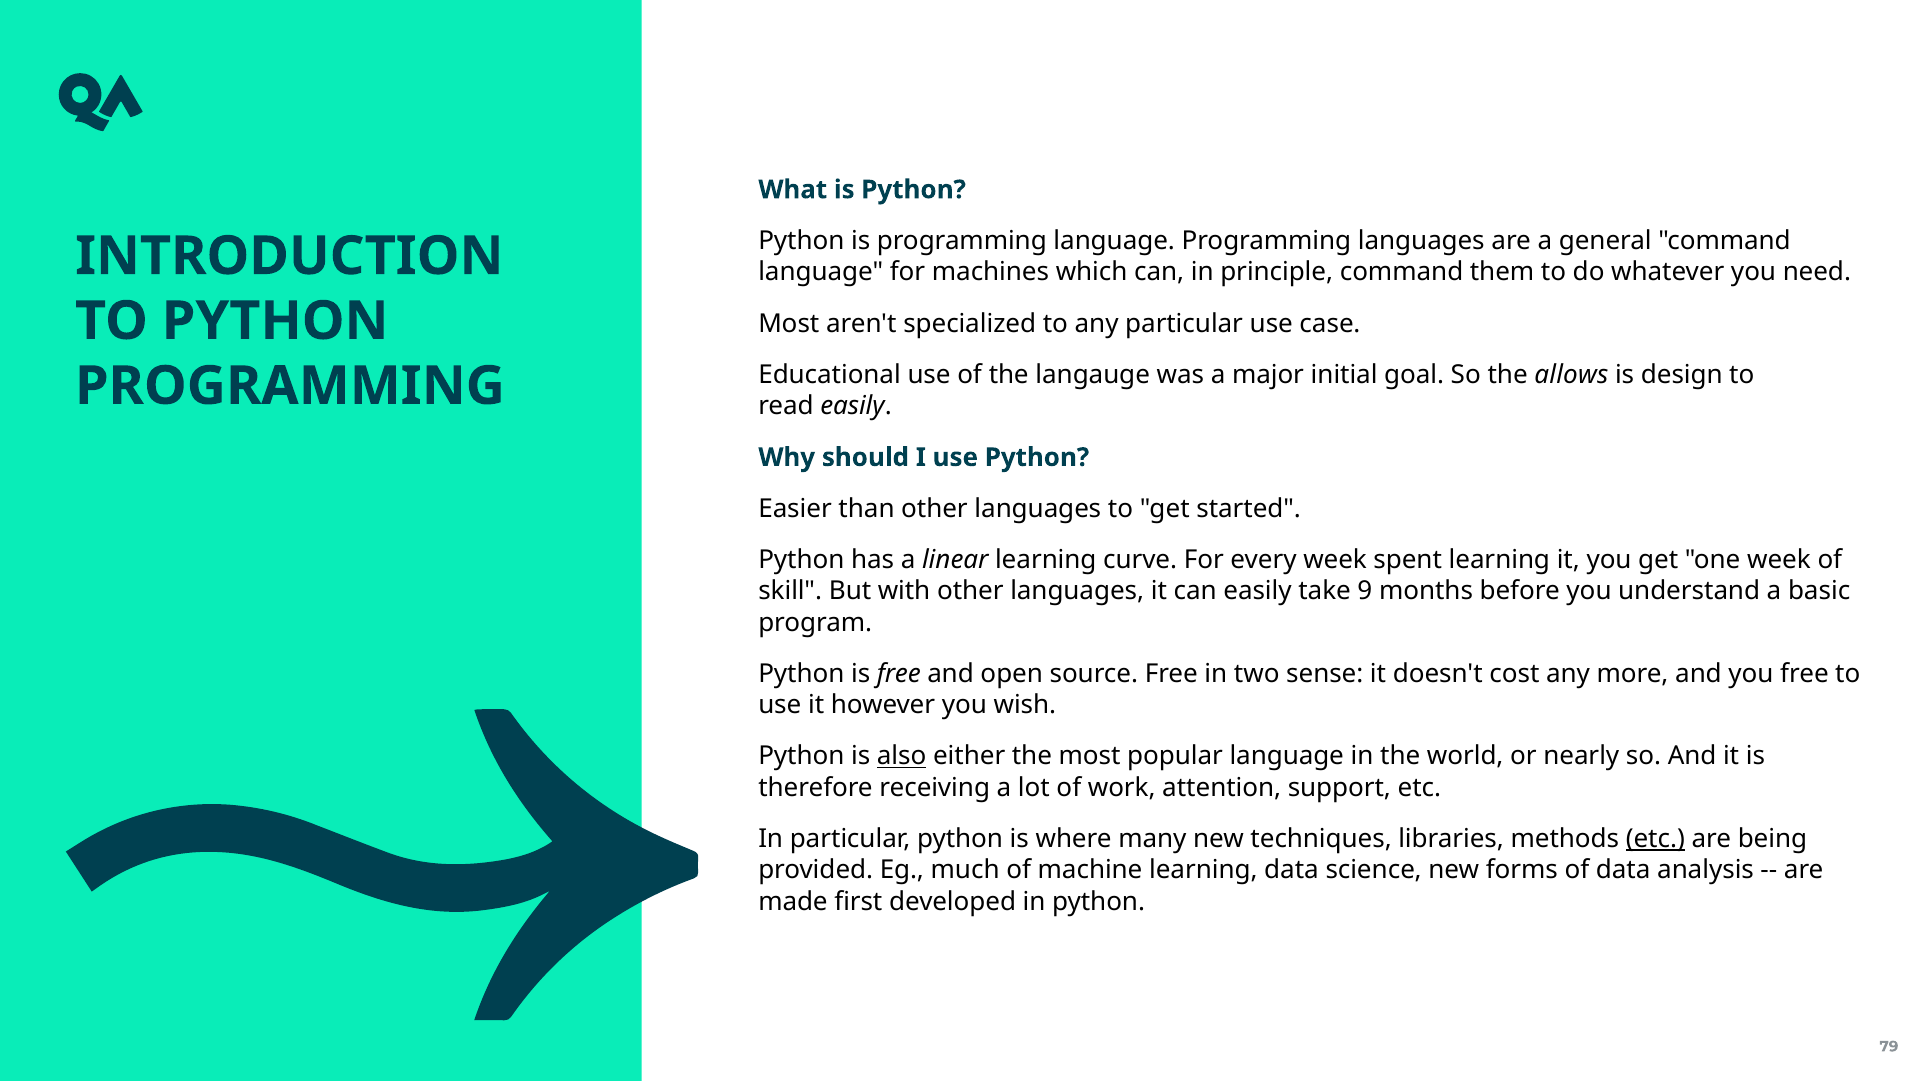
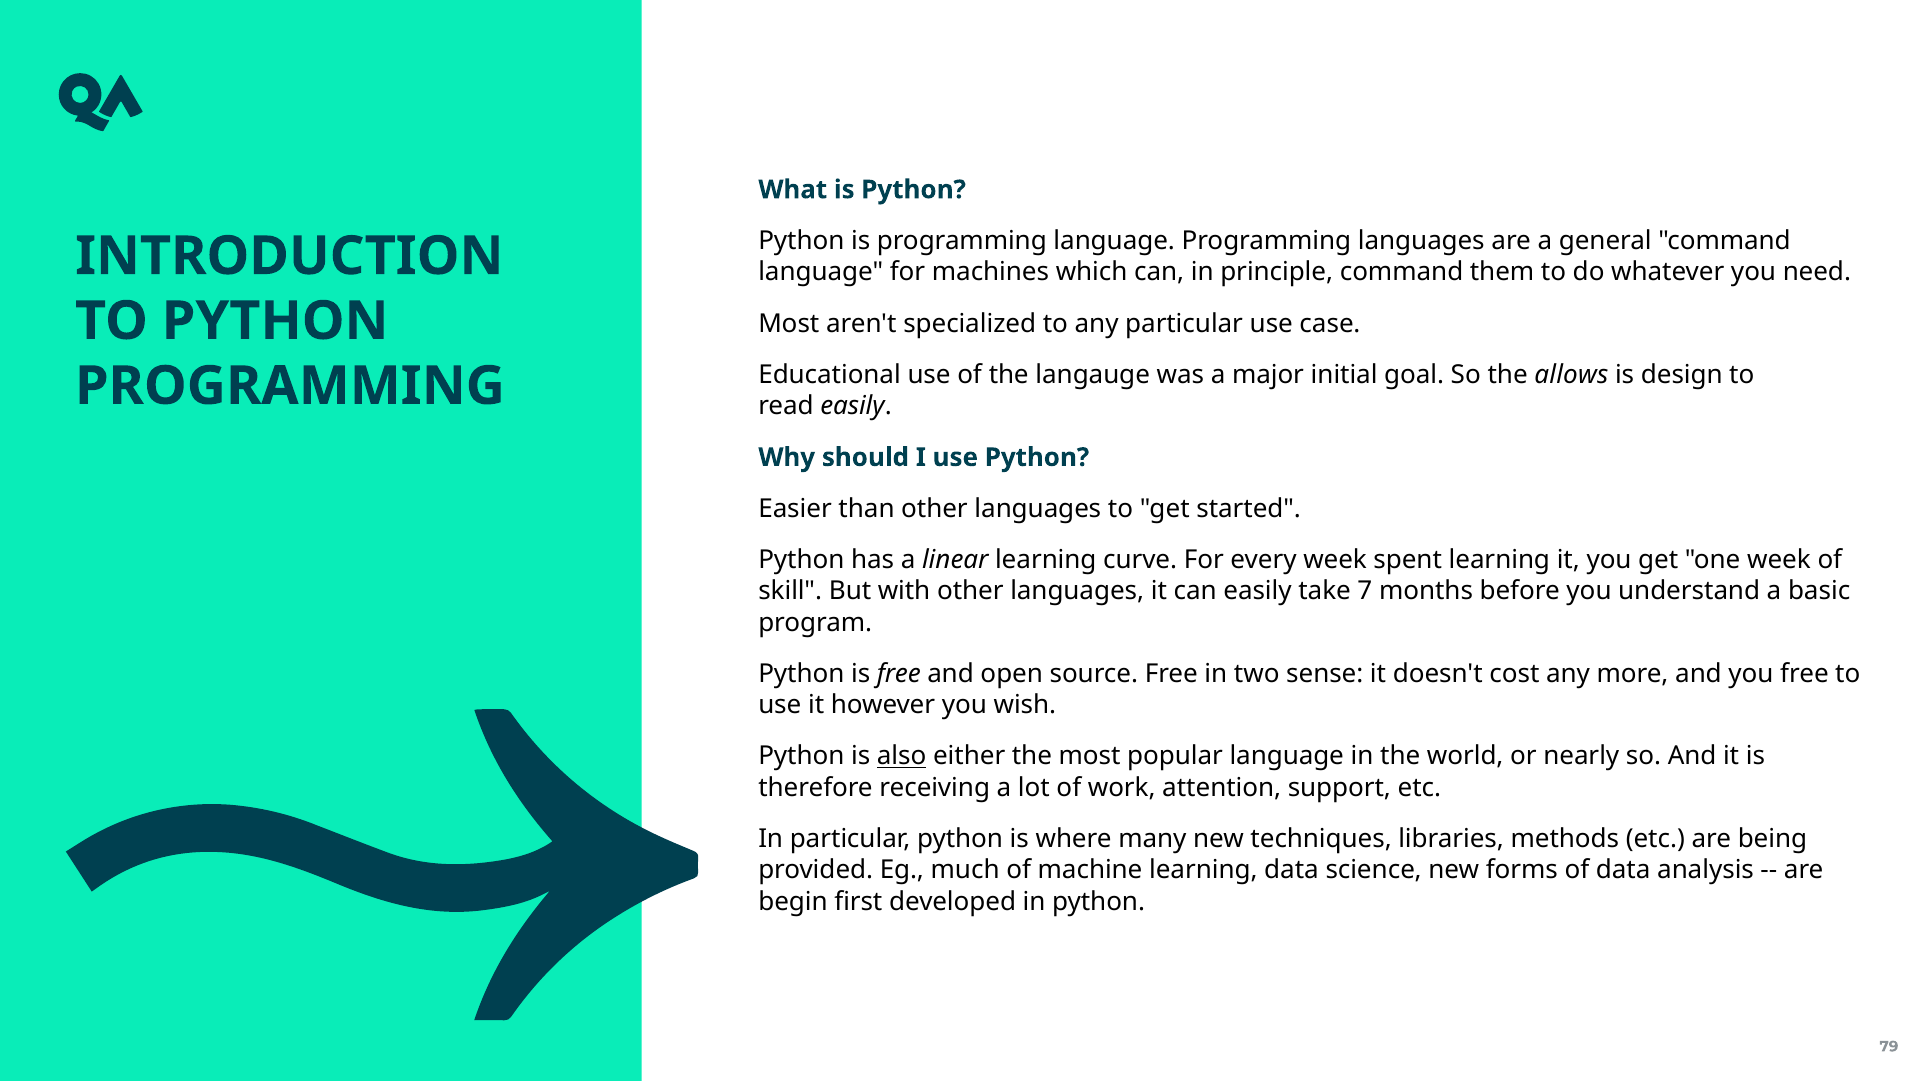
9: 9 -> 7 (1365, 591)
etc underline: present -> none (1655, 839)
made: made -> begin (793, 902)
